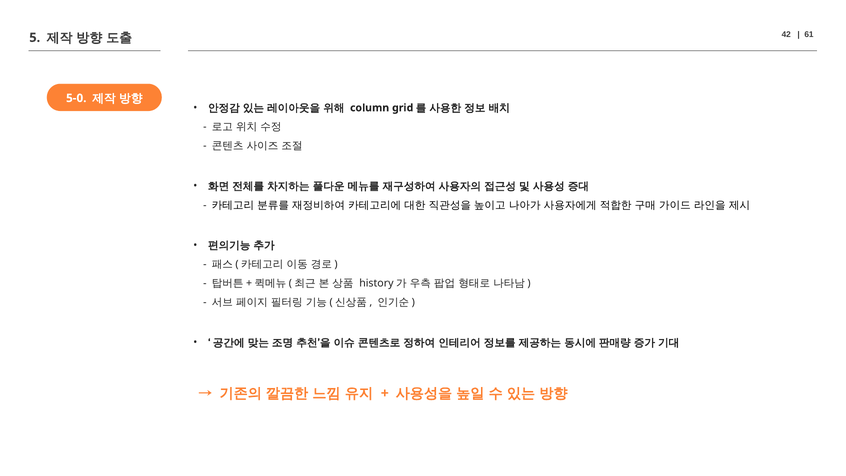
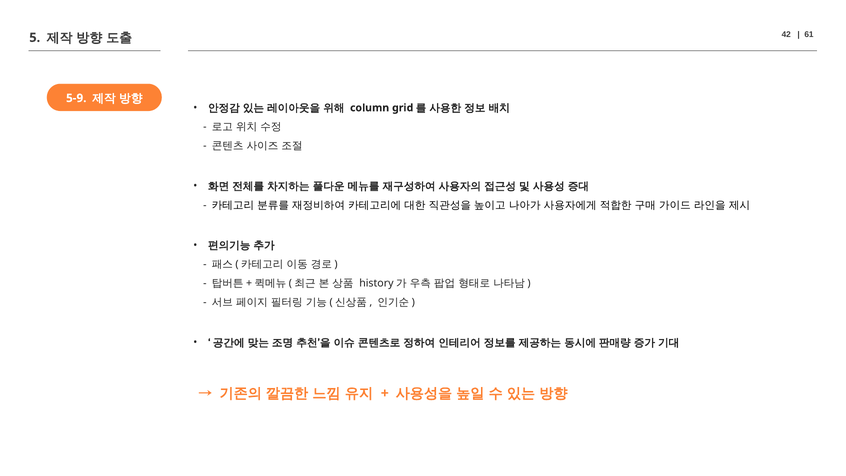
5-0: 5-0 -> 5-9 (76, 98)
